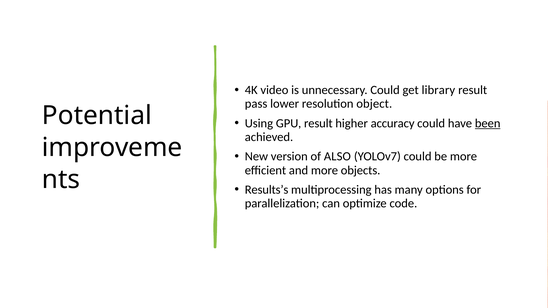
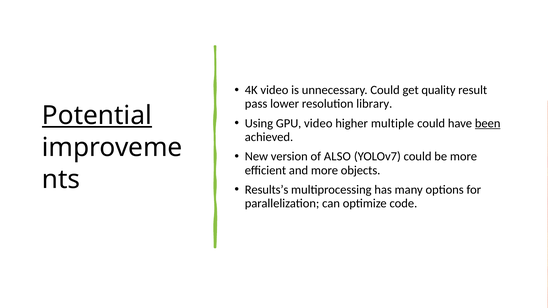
library: library -> quality (438, 90)
object: object -> library (374, 104)
Potential underline: none -> present (97, 116)
GPU result: result -> video (318, 123)
accuracy: accuracy -> multiple (392, 123)
